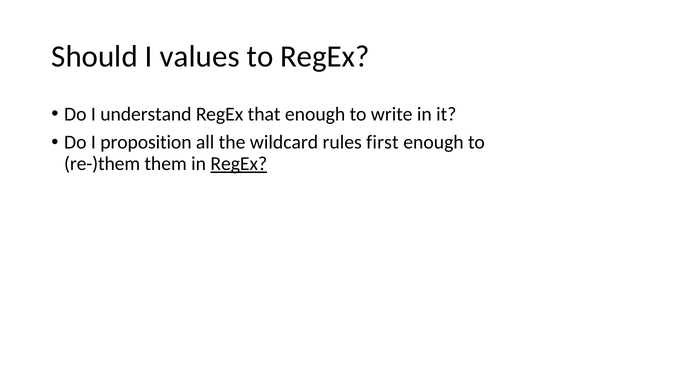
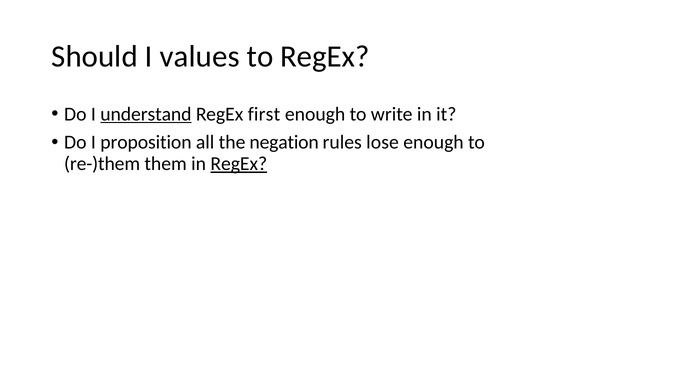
understand underline: none -> present (146, 114)
that: that -> first (264, 114)
wildcard: wildcard -> negation (284, 142)
first: first -> lose (383, 142)
